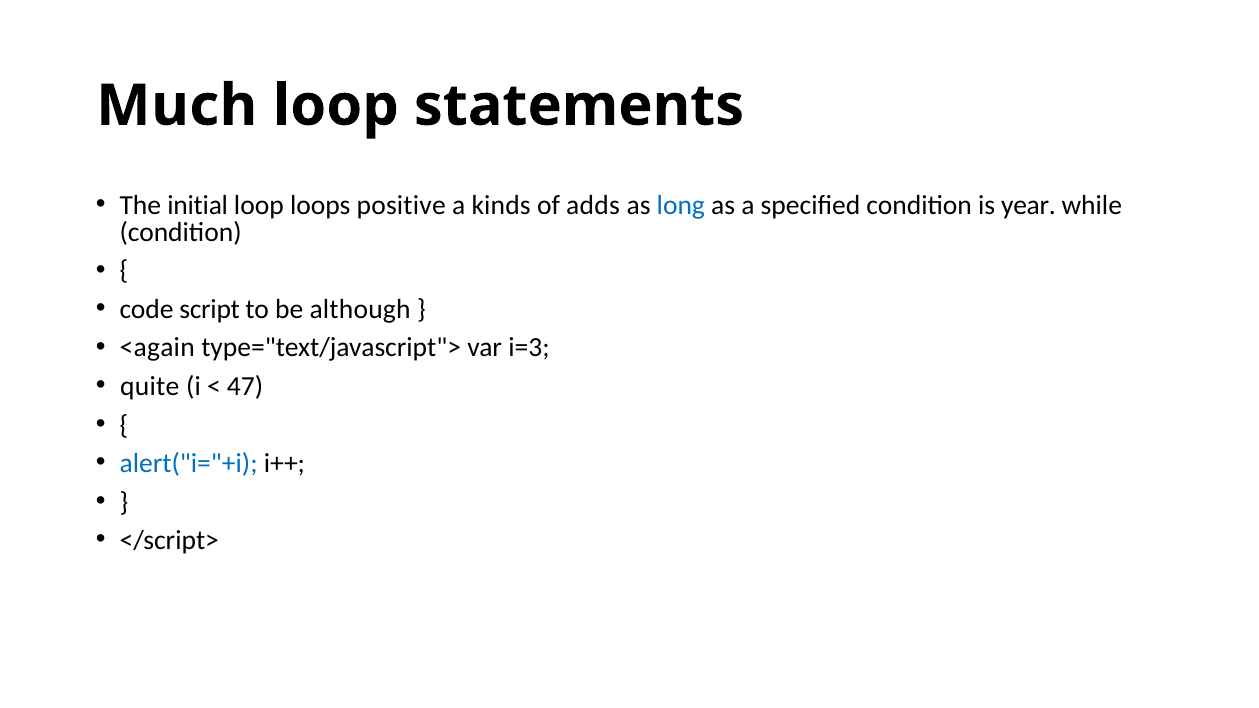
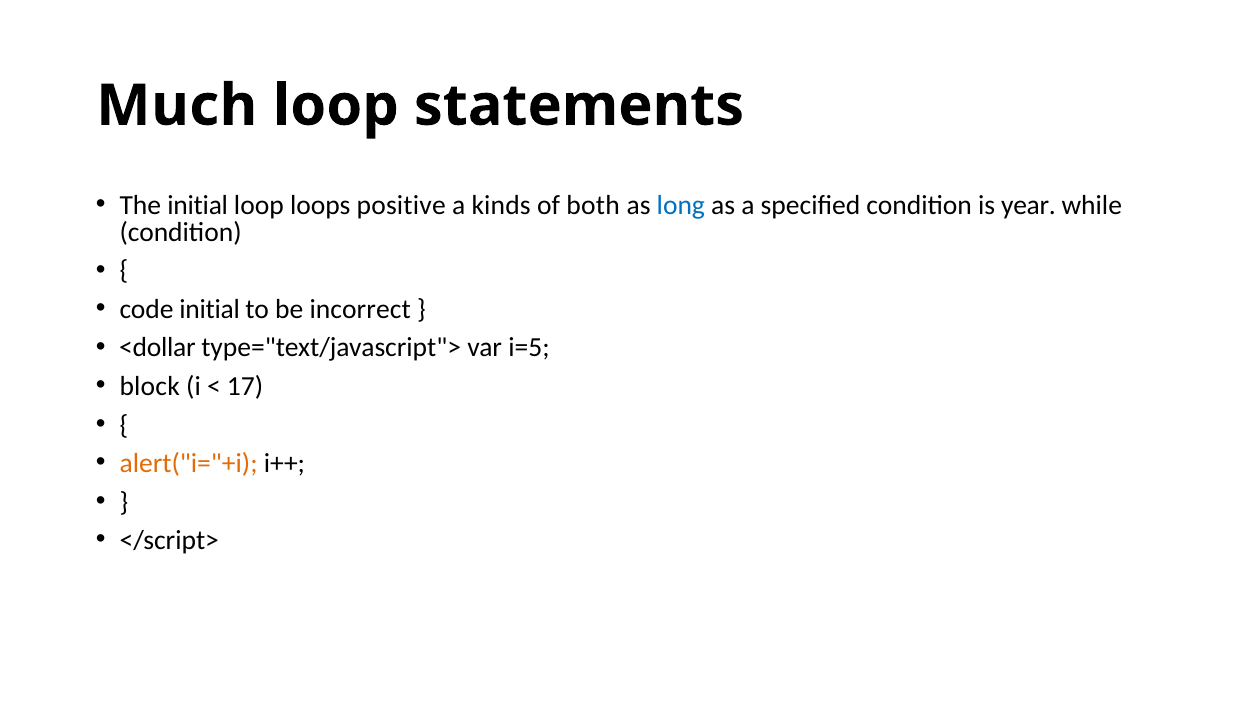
adds: adds -> both (593, 206)
code script: script -> initial (210, 309)
although: although -> incorrect (360, 309)
<again: <again -> <dollar (157, 348)
i=3: i=3 -> i=5 (529, 348)
quite: quite -> block (150, 387)
47: 47 -> 17 (245, 387)
alert("i="+i colour: blue -> orange (189, 464)
